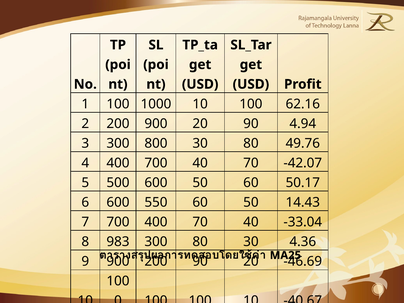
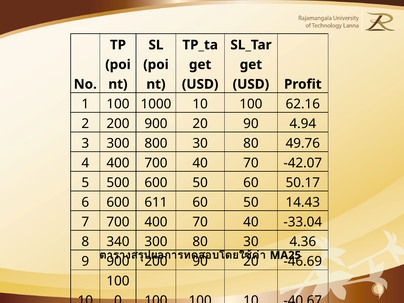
550: 550 -> 611 (156, 202)
983: 983 -> 340 (118, 242)
